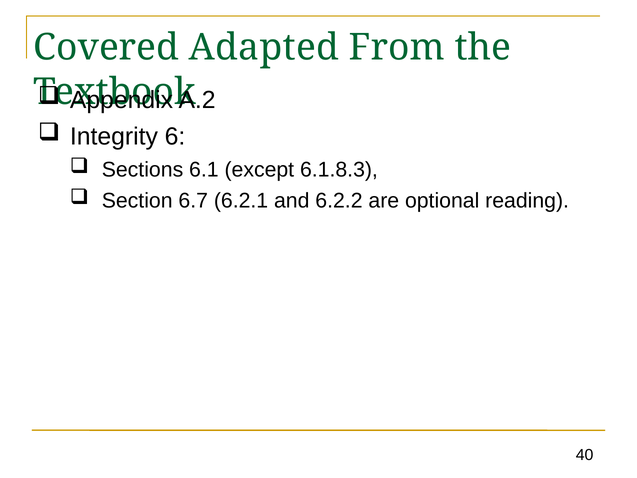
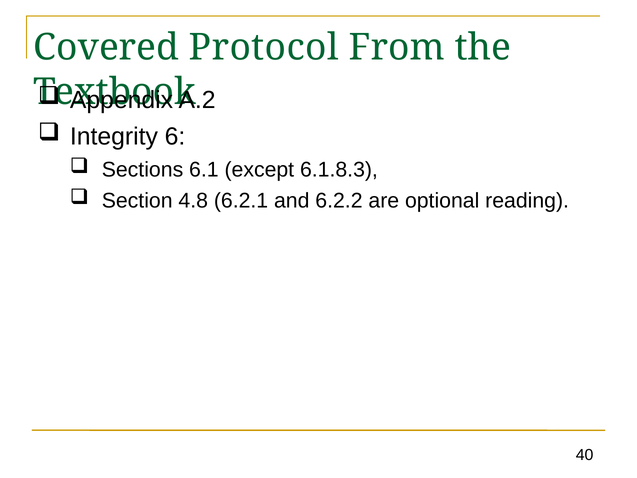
Adapted: Adapted -> Protocol (264, 48)
6.7: 6.7 -> 4.8 (193, 201)
